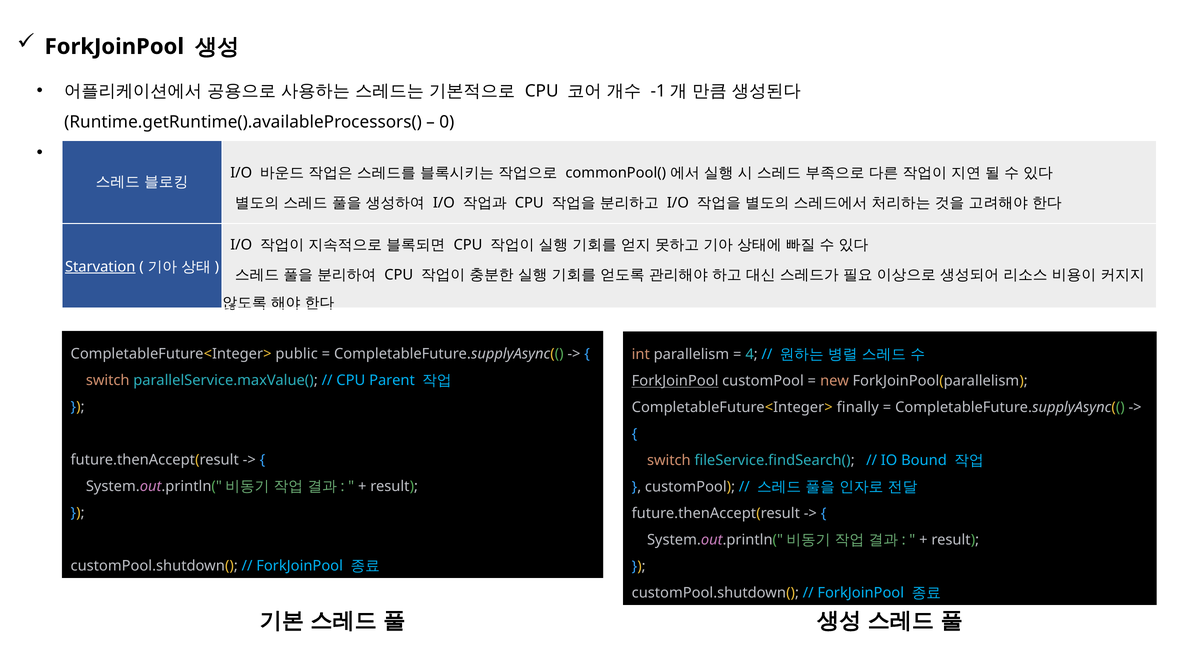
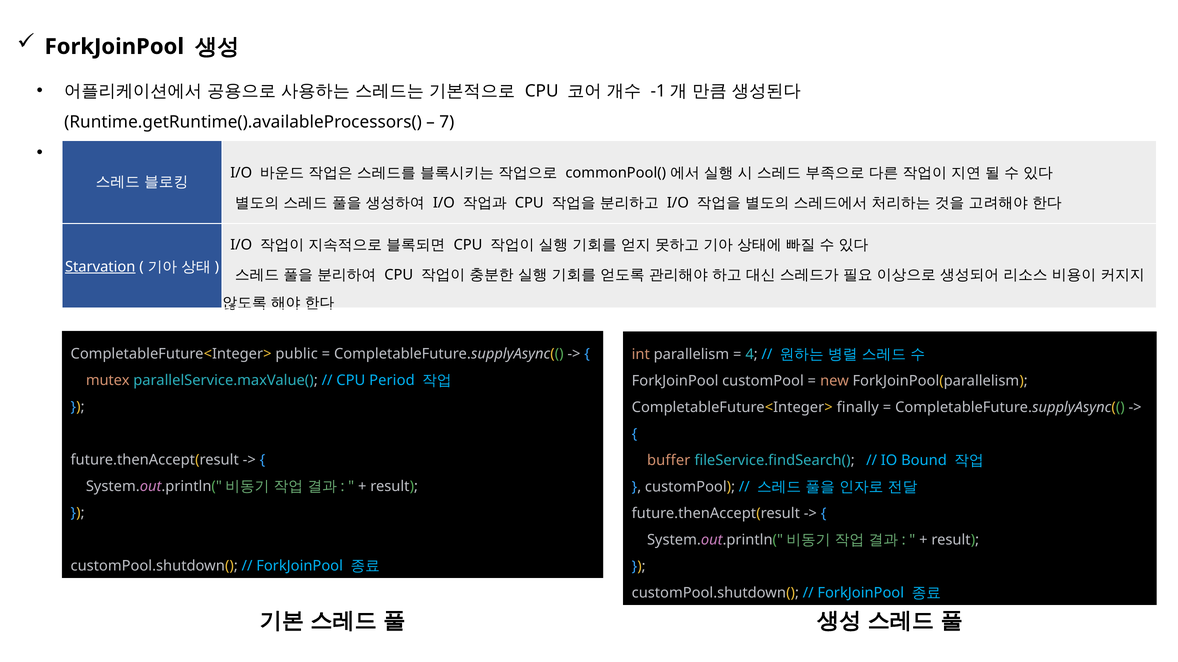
0: 0 -> 7 (447, 122)
switch: switch -> mutex (108, 381)
Parent: Parent -> Period (392, 381)
ForkJoinPool underline: present -> none (675, 381)
switch: switch -> buffer (669, 461)
